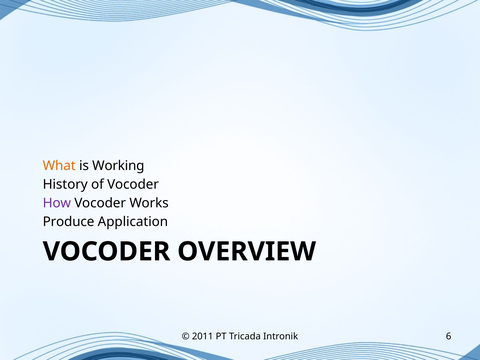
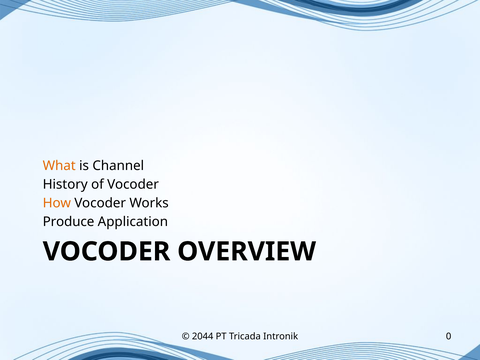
Working: Working -> Channel (118, 166)
How colour: purple -> orange (57, 203)
2011: 2011 -> 2044 (203, 336)
6: 6 -> 0 (449, 336)
